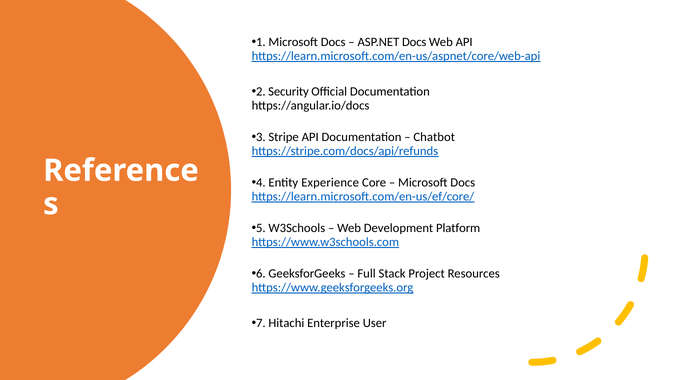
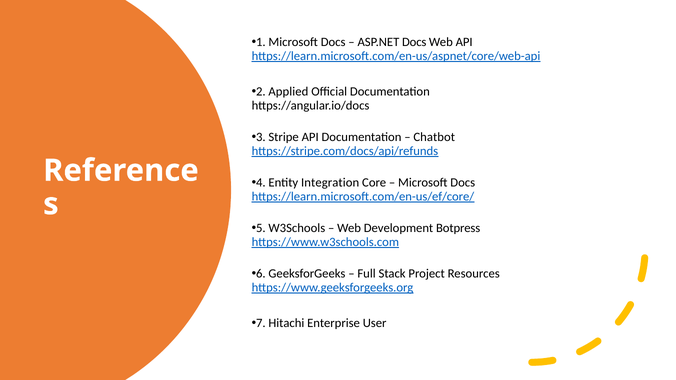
Security: Security -> Applied (288, 92)
Experience: Experience -> Integration (330, 183)
Platform: Platform -> Botpress (458, 228)
